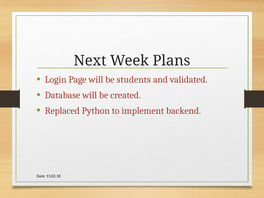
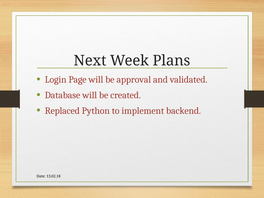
students: students -> approval (134, 80)
